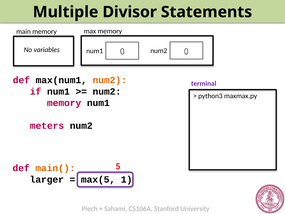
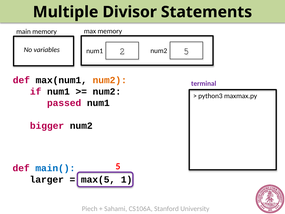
num1 0: 0 -> 2 (122, 51)
num2 0: 0 -> 5 (186, 51)
memory: memory -> passed (64, 103)
meters: meters -> bigger (47, 126)
main( colour: orange -> blue (55, 168)
